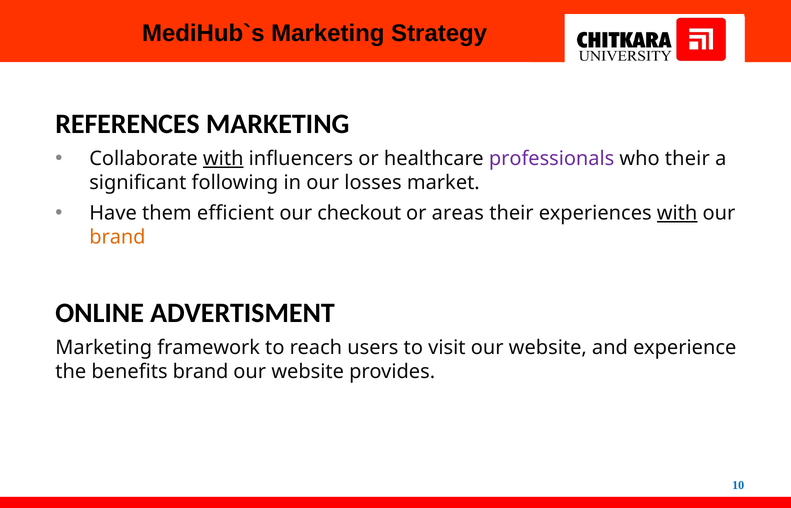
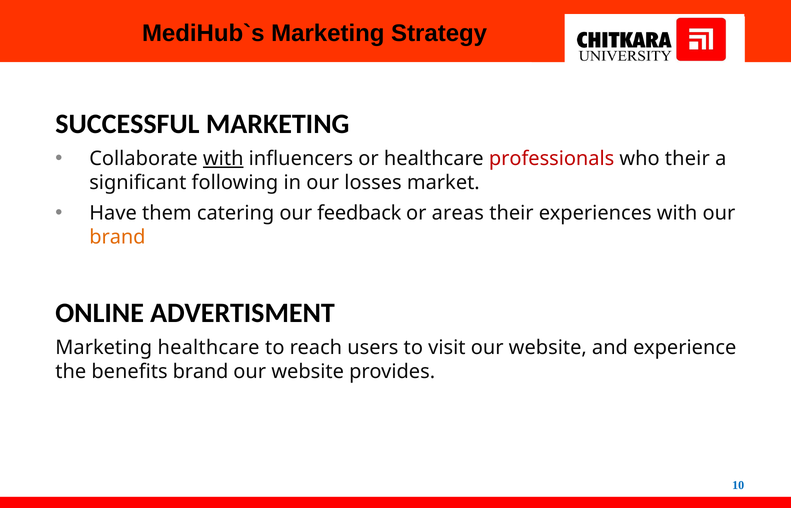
REFERENCES: REFERENCES -> SUCCESSFUL (127, 124)
professionals colour: purple -> red (552, 159)
efficient: efficient -> catering (236, 213)
checkout: checkout -> feedback (359, 213)
with underline: present -> none (677, 213)
Marketing framework: framework -> healthcare (209, 347)
